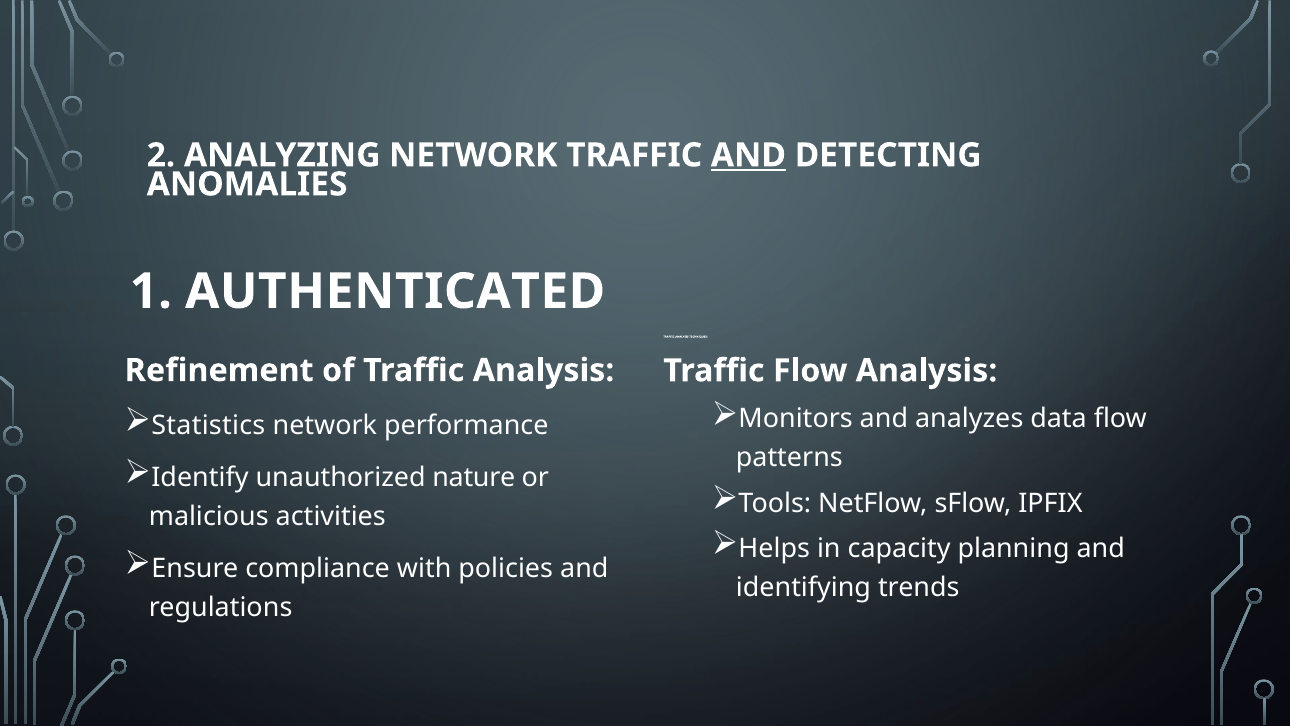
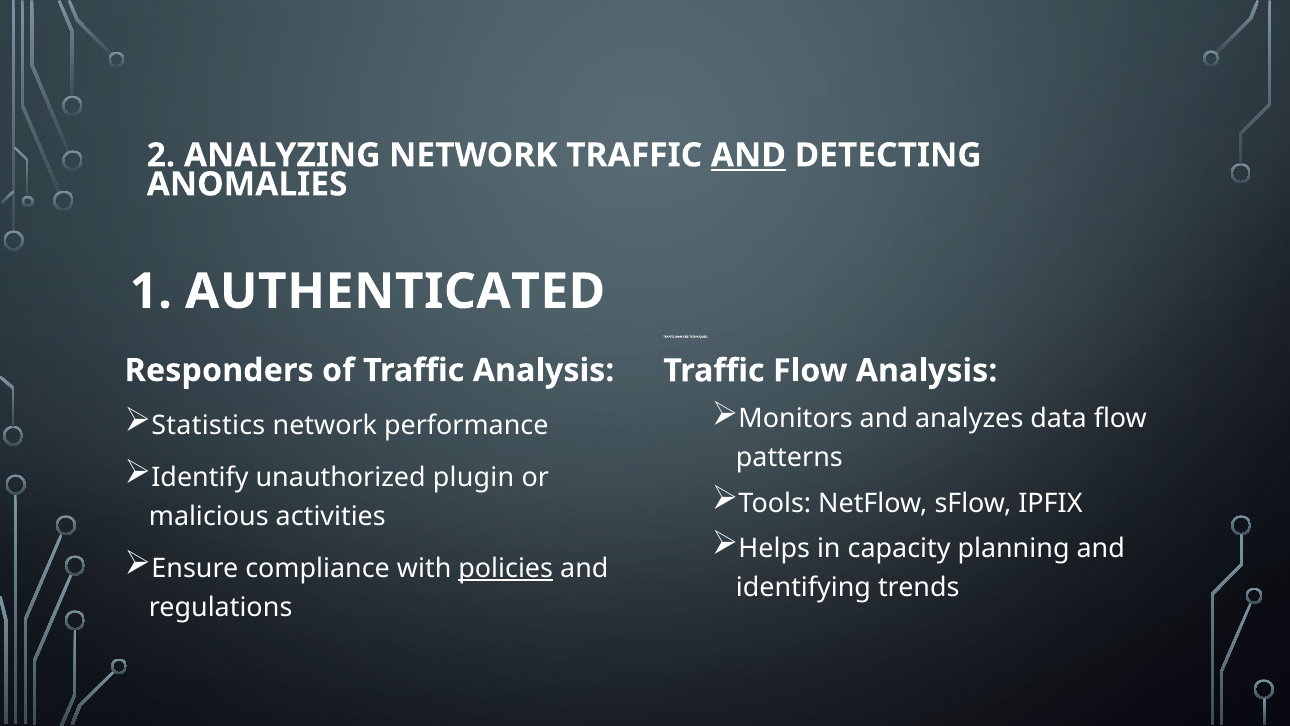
Refinement: Refinement -> Responders (219, 370)
nature: nature -> plugin (474, 477)
policies underline: none -> present (506, 568)
